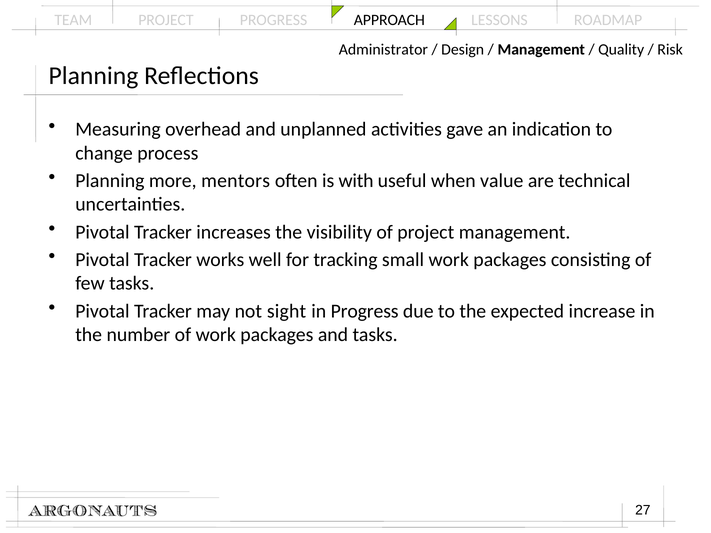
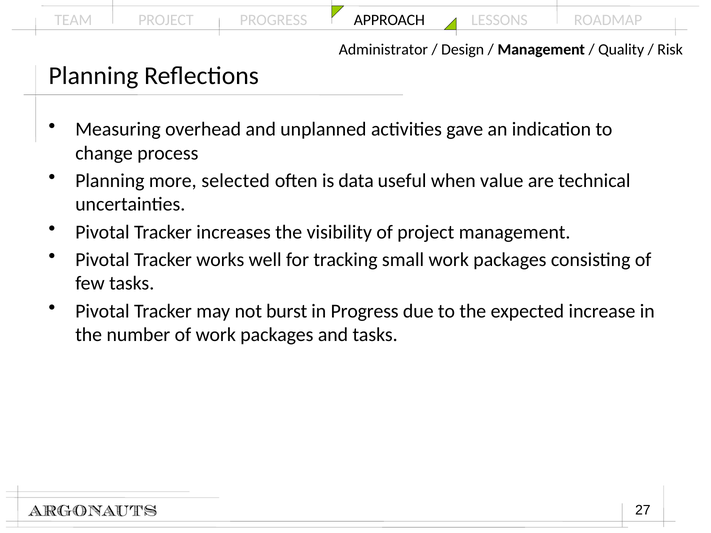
mentors: mentors -> selected (236, 181)
with: with -> data (356, 181)
sight: sight -> burst (287, 311)
